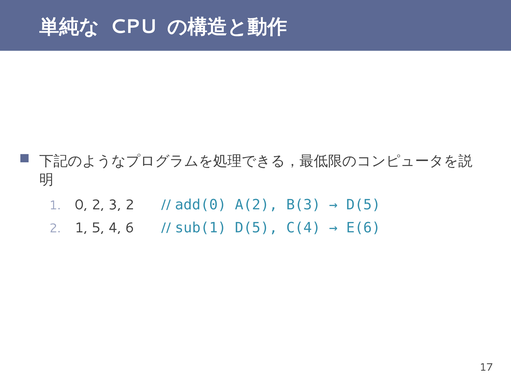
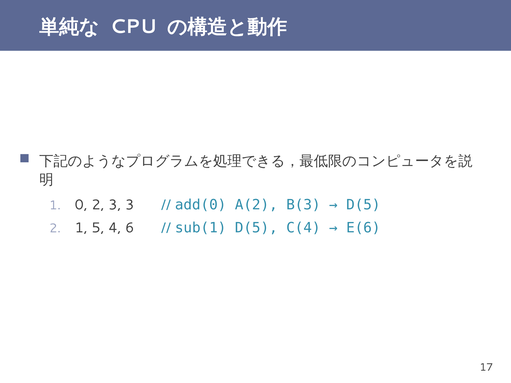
3 2: 2 -> 3 (130, 205)
